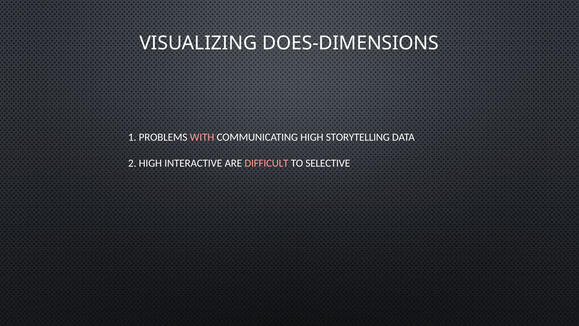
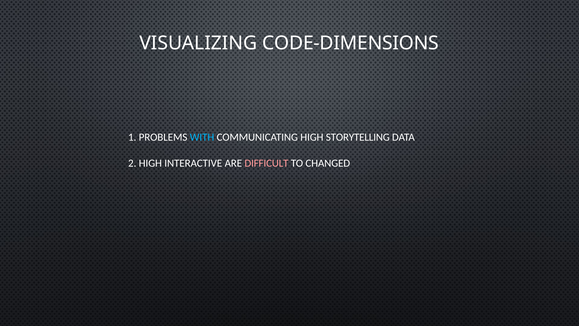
DOES-DIMENSIONS: DOES-DIMENSIONS -> CODE-DIMENSIONS (351, 43)
WITH colour: pink -> light blue (202, 137)
SELECTIVE: SELECTIVE -> CHANGED (328, 163)
